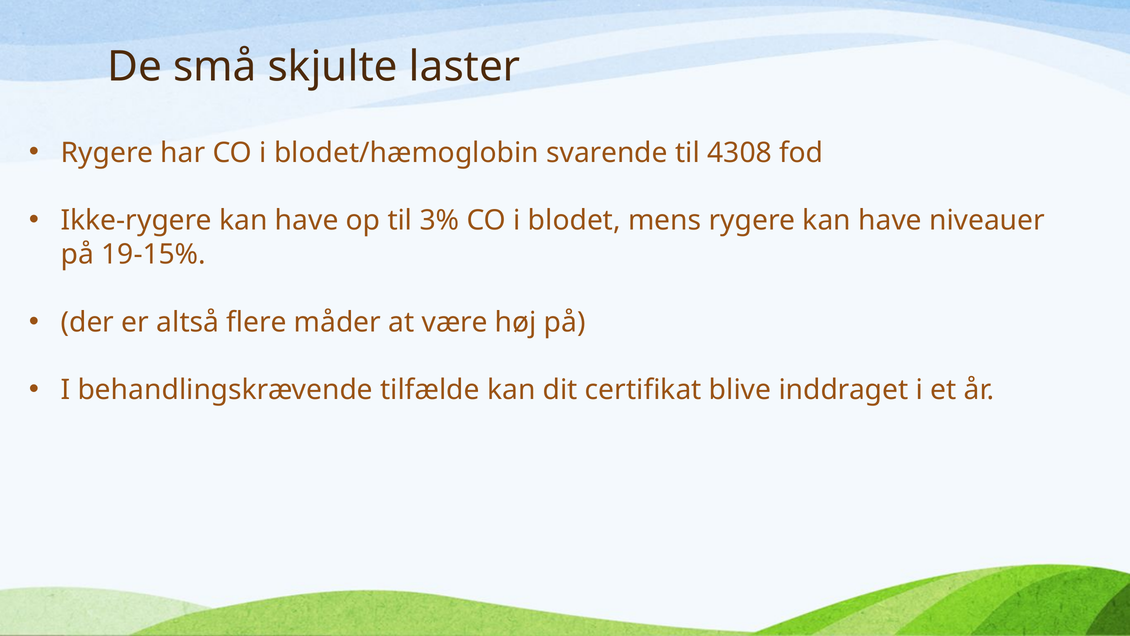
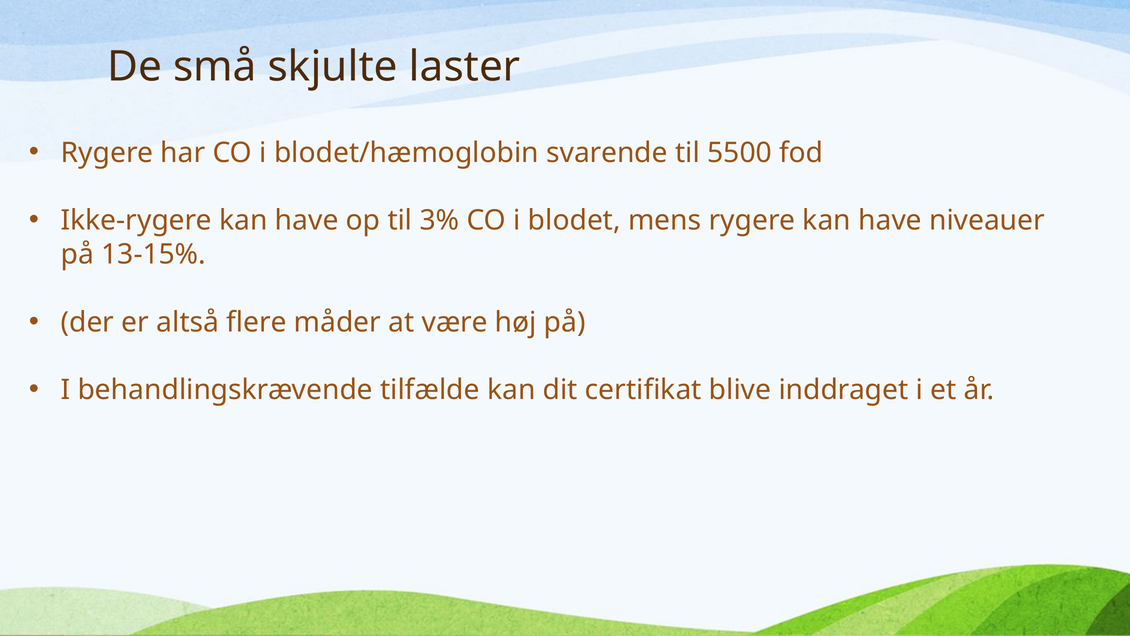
4308: 4308 -> 5500 (740, 153)
19-15%: 19-15% -> 13-15% (154, 254)
